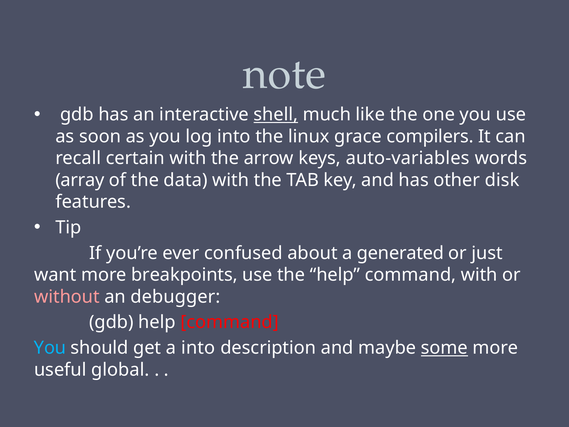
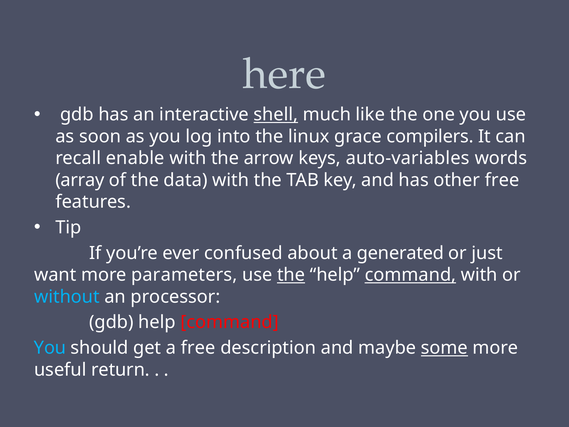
note: note -> here (284, 74)
certain: certain -> enable (135, 158)
other disk: disk -> free (502, 180)
breakpoints: breakpoints -> parameters (184, 275)
the underline: none -> present (291, 275)
command underline: none -> present (410, 275)
without colour: pink -> light blue (67, 297)
debugger: debugger -> processor (175, 297)
a into: into -> free (198, 348)
global: global -> return (120, 369)
